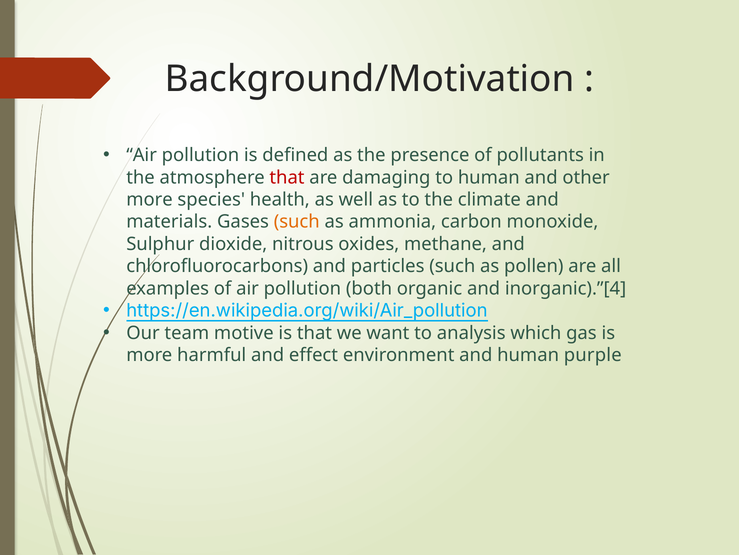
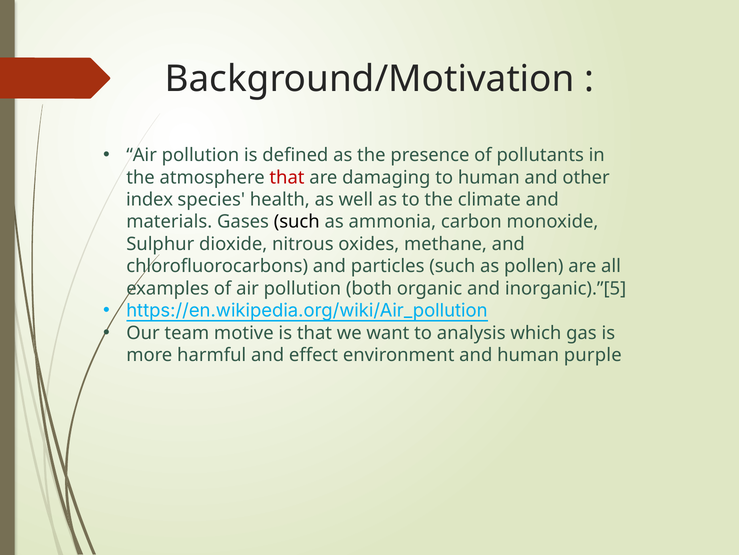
more: more -> index (150, 199)
such colour: orange -> black (297, 222)
inorganic).”[4: inorganic).”[4 -> inorganic).”[5 (566, 288)
